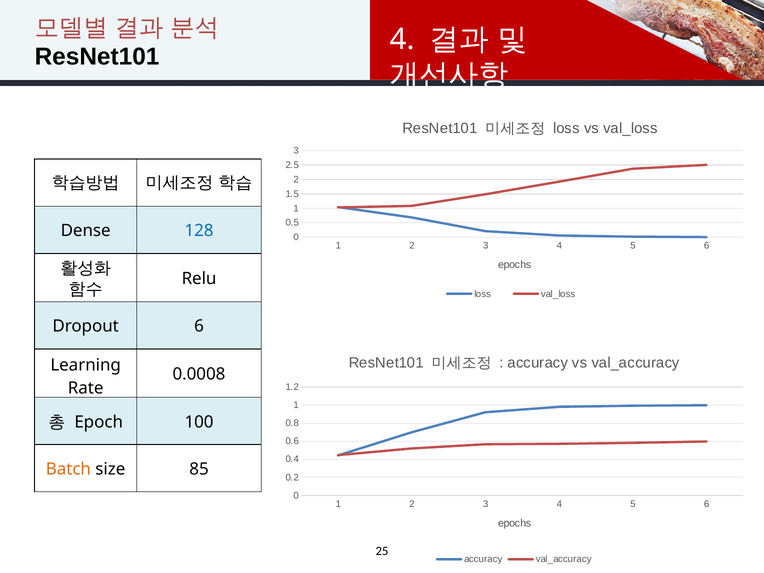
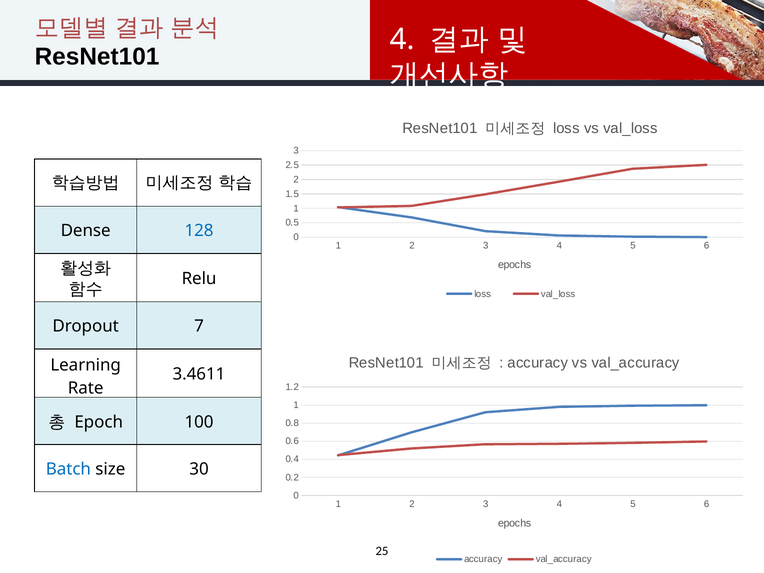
Dropout 6: 6 -> 7 (199, 326)
0.0008: 0.0008 -> 3.4611 (199, 374)
Batch colour: orange -> blue (68, 469)
85: 85 -> 30 (199, 469)
